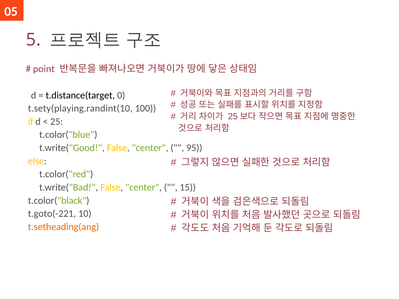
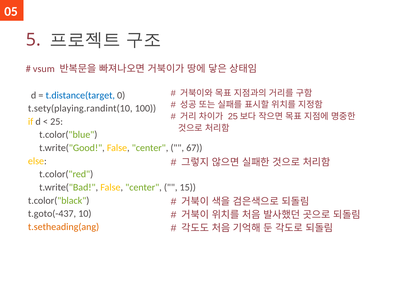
point: point -> vsum (44, 69)
t.distance(target colour: black -> blue (80, 95)
95: 95 -> 67 (194, 148)
t.goto(-221: t.goto(-221 -> t.goto(-437 (52, 214)
